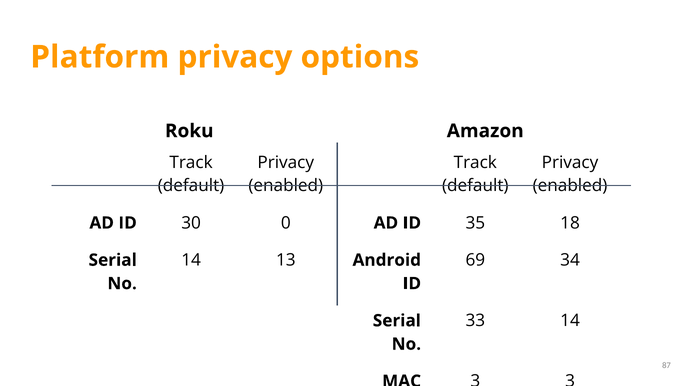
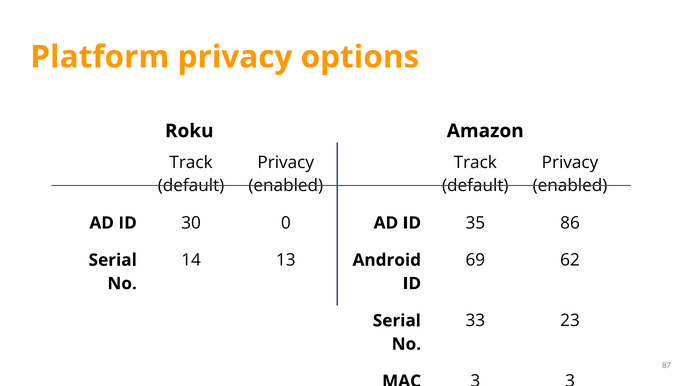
18: 18 -> 86 (570, 223)
34: 34 -> 62 (570, 260)
33 14: 14 -> 23 (570, 321)
